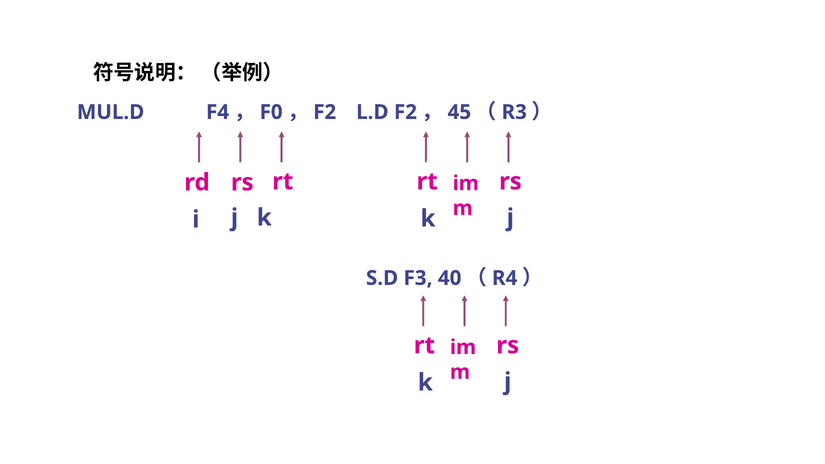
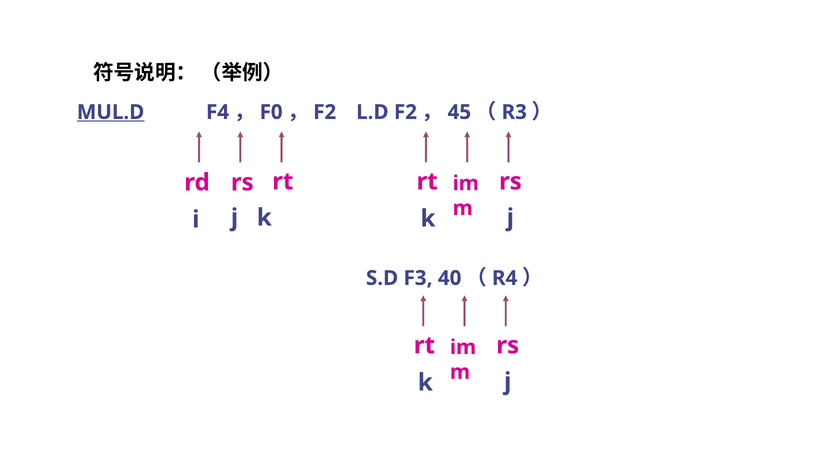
MUL.D underline: none -> present (111, 112)
